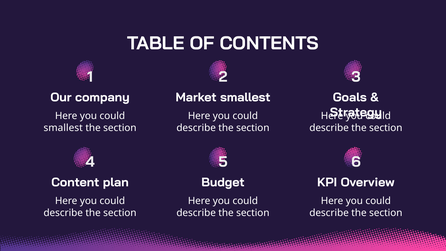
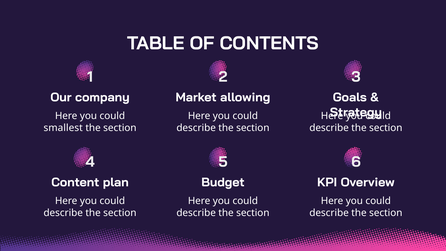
Market smallest: smallest -> allowing (245, 97)
